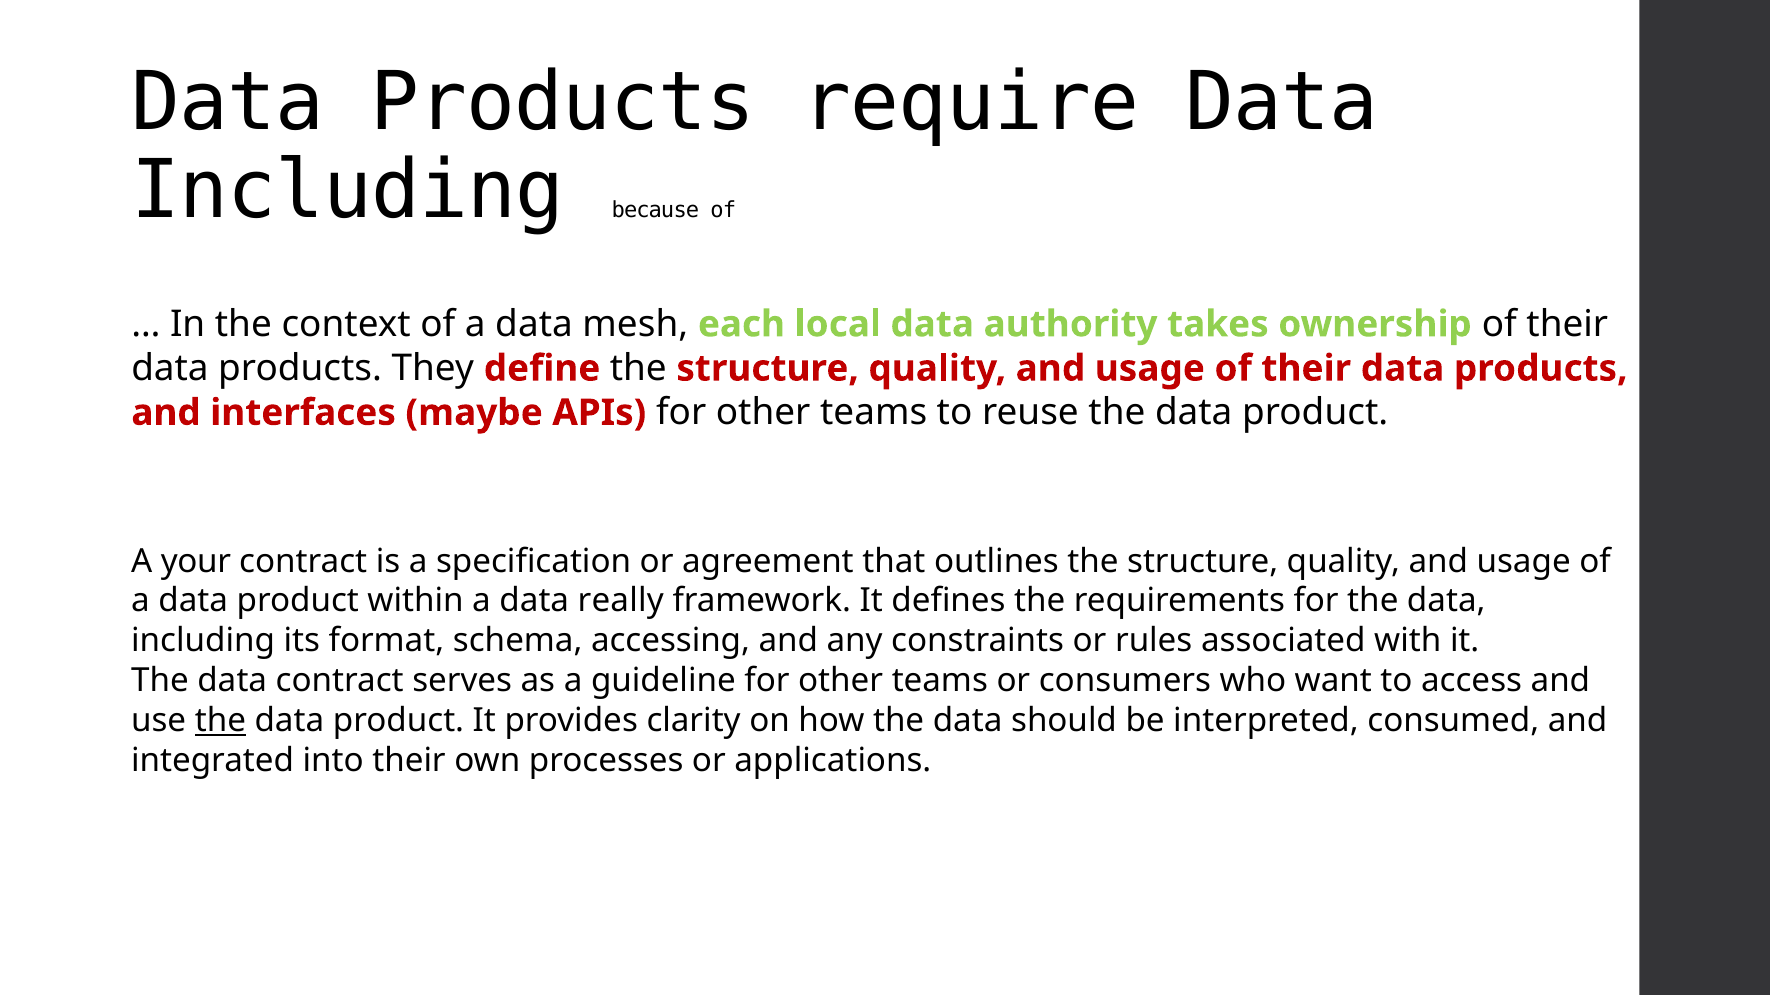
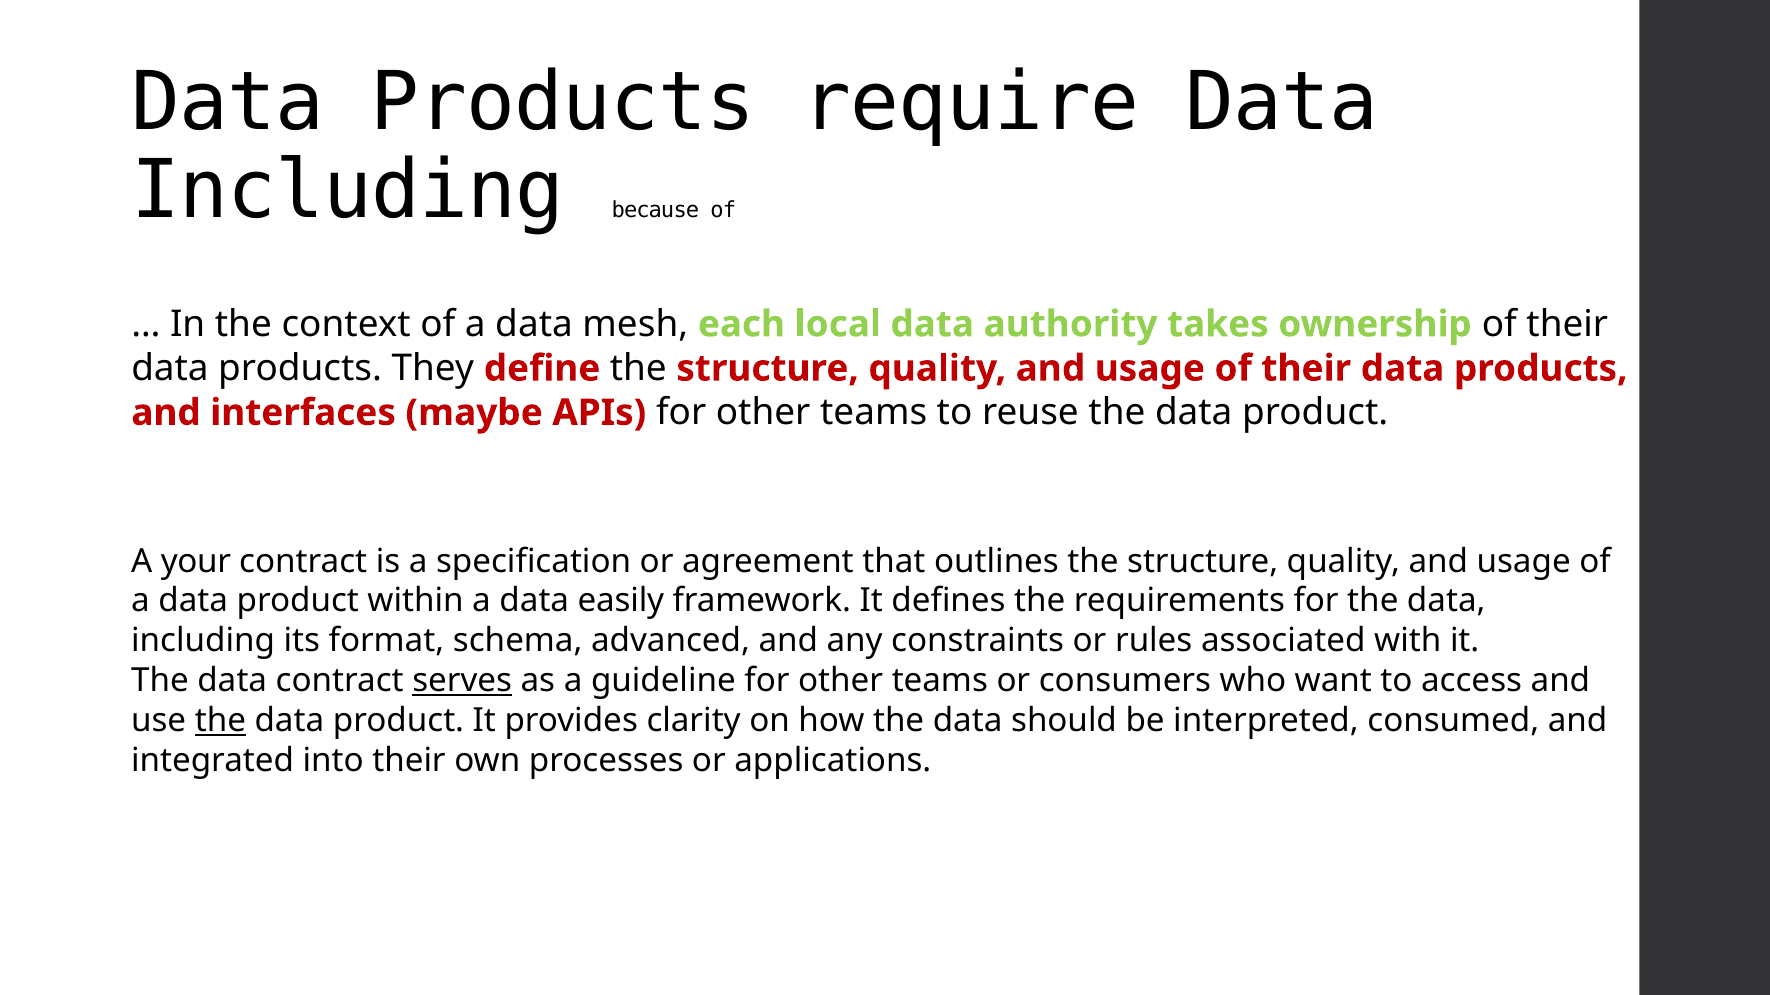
really: really -> easily (621, 601)
accessing: accessing -> advanced (670, 641)
serves underline: none -> present (462, 681)
